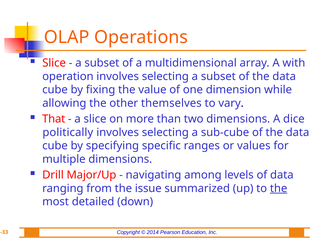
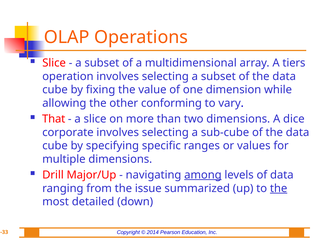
with: with -> tiers (294, 63)
themselves: themselves -> conforming (171, 103)
politically: politically -> corporate (68, 132)
among underline: none -> present (203, 175)
